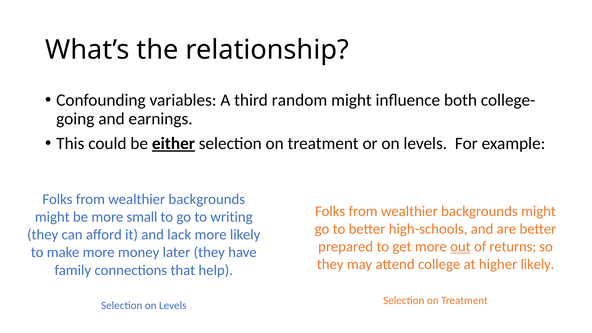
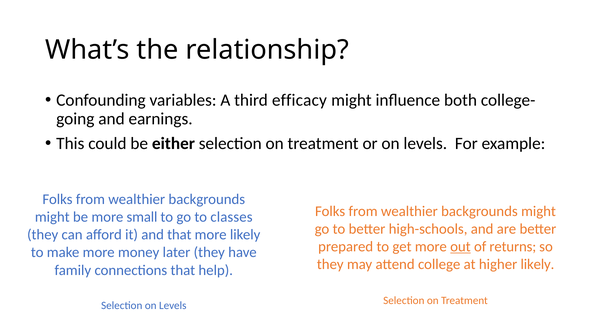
random: random -> efficacy (299, 100)
either underline: present -> none (173, 144)
writing: writing -> classes (231, 217)
and lack: lack -> that (179, 235)
